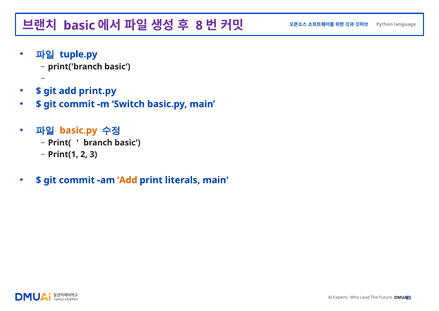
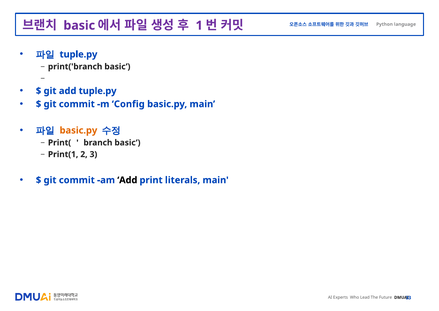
8: 8 -> 1 (199, 25)
add print.py: print.py -> tuple.py (98, 91)
Switch: Switch -> Config (128, 104)
Add colour: orange -> black (127, 180)
